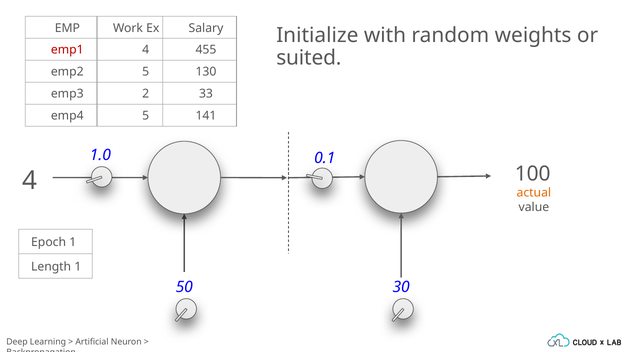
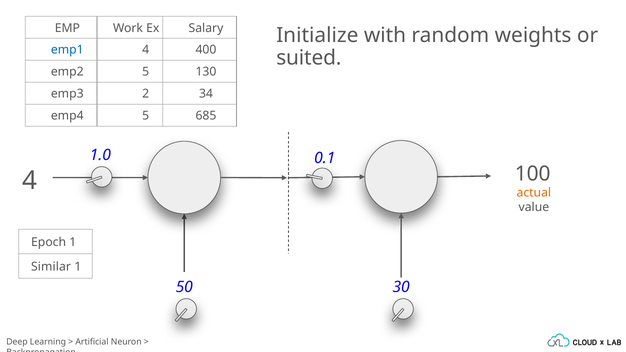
emp1 colour: red -> blue (67, 50)
455: 455 -> 400 (206, 50)
33: 33 -> 34 (206, 94)
141: 141 -> 685 (206, 116)
Length: Length -> Similar (51, 267)
